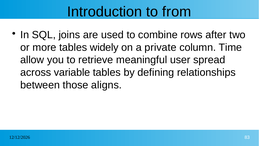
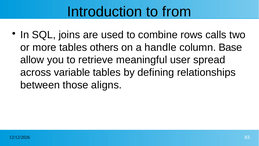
after: after -> calls (216, 35)
widely: widely -> others (104, 47)
private: private -> handle (161, 47)
Time: Time -> Base (230, 47)
